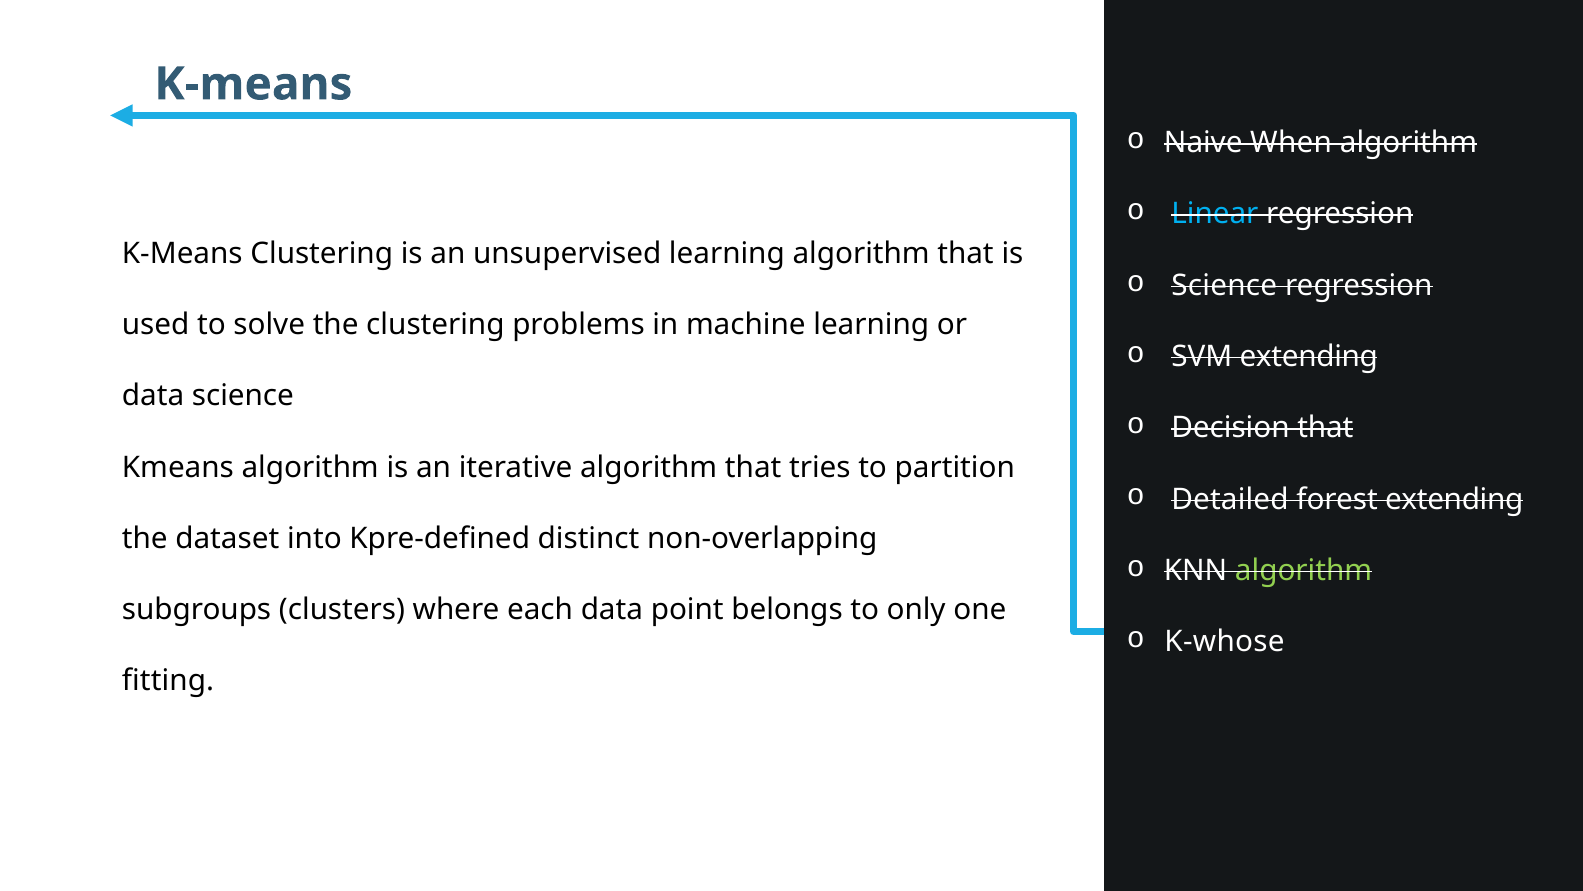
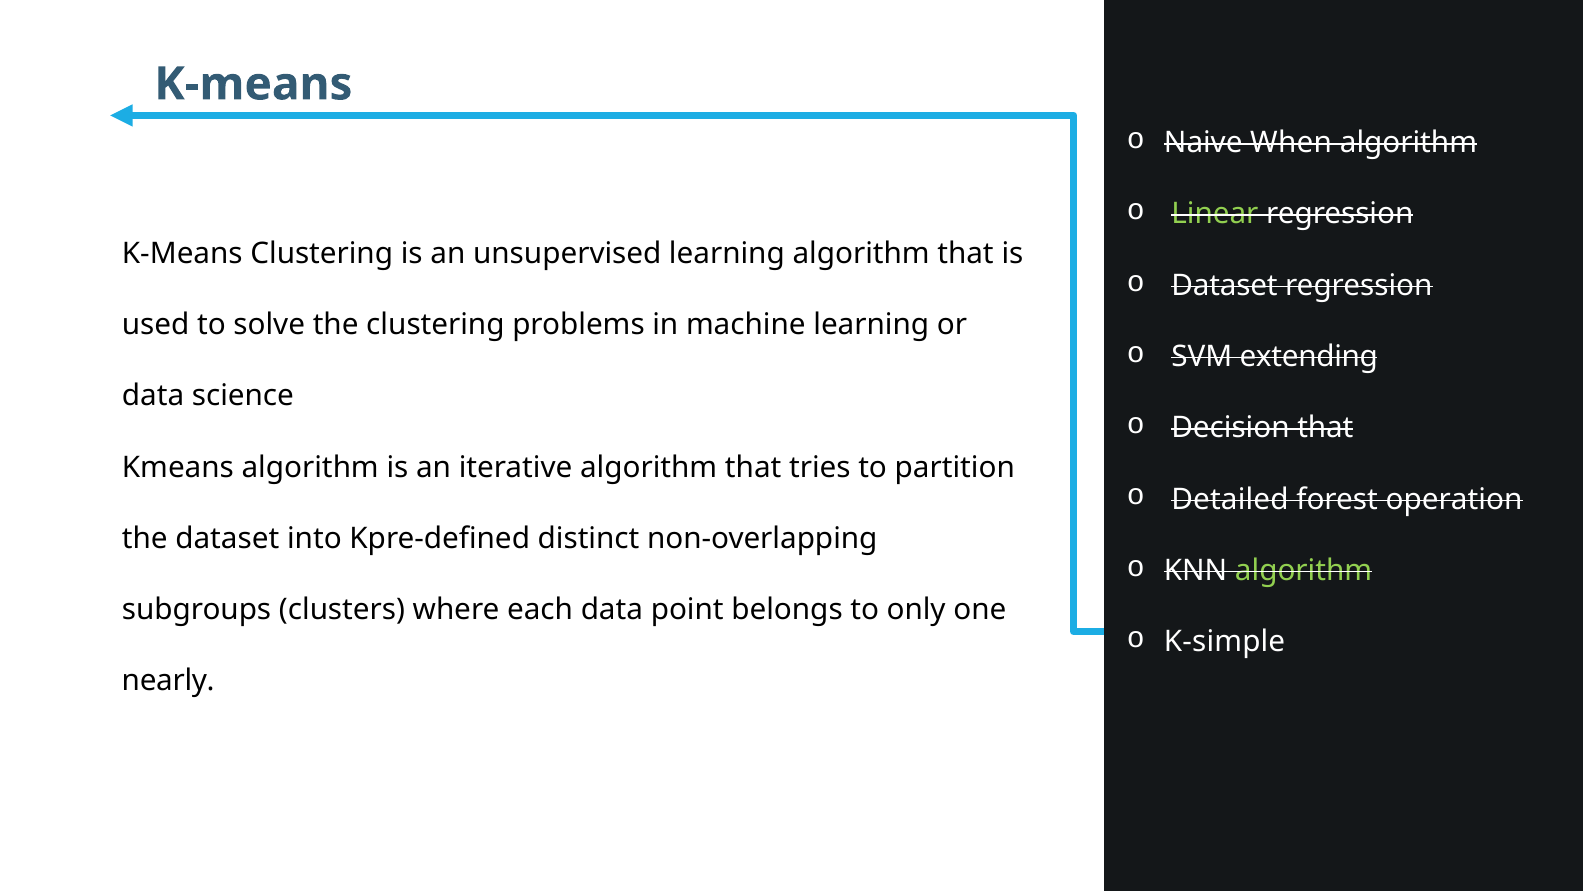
Linear colour: light blue -> light green (1215, 214)
Science: Science -> Dataset (1224, 285)
forest extending: extending -> operation (1454, 499)
K-whose: K-whose -> K-simple (1225, 641)
fitting: fitting -> nearly (168, 681)
